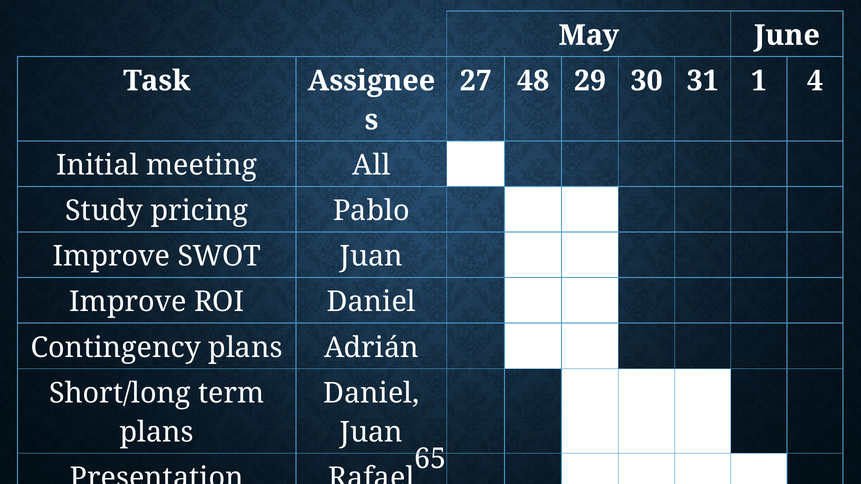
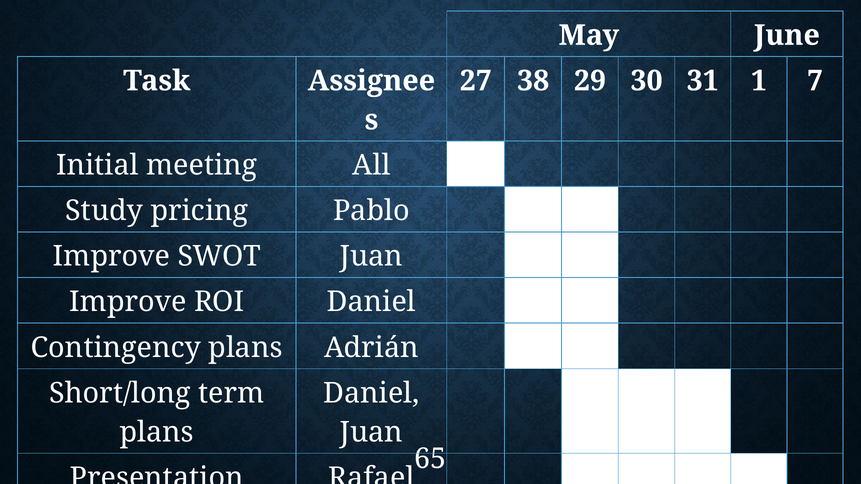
48: 48 -> 38 (533, 81)
4: 4 -> 7 (815, 81)
